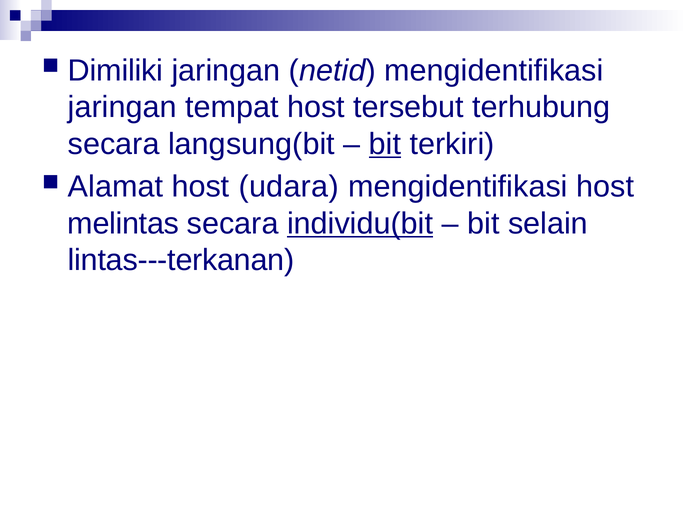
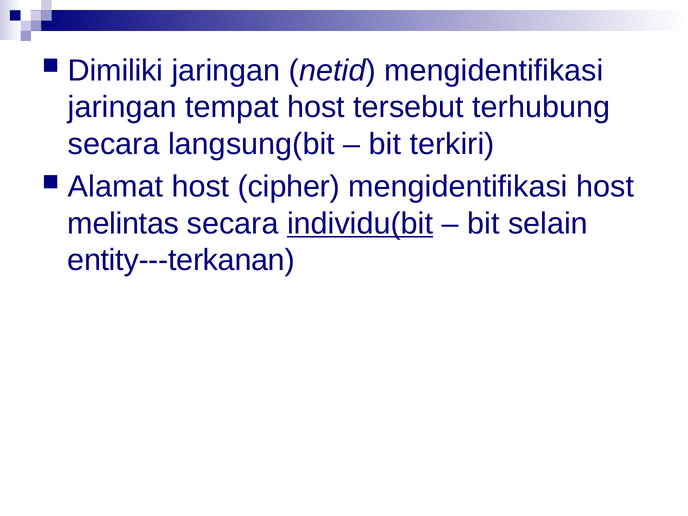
bit underline: present -> none (385, 144)
udara: udara -> cipher (289, 187)
lintas---terkanan: lintas---terkanan -> entity---terkanan (181, 260)
